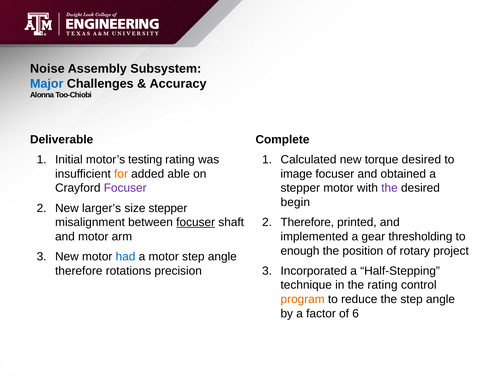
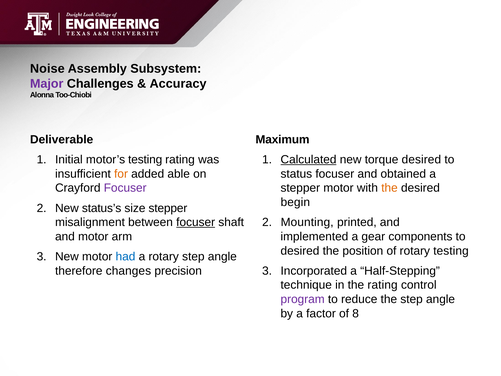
Major colour: blue -> purple (47, 84)
Complete: Complete -> Maximum (283, 139)
Calculated underline: none -> present (309, 159)
image: image -> status (296, 174)
the colour: purple -> orange (389, 188)
larger’s: larger’s -> status’s (102, 208)
2 Therefore: Therefore -> Mounting (307, 222)
thresholding: thresholding -> components (420, 236)
enough: enough -> desired (300, 251)
rotary project: project -> testing (451, 251)
a motor: motor -> rotary (164, 256)
rotations: rotations -> changes (128, 271)
program colour: orange -> purple (303, 299)
6: 6 -> 8 (356, 313)
